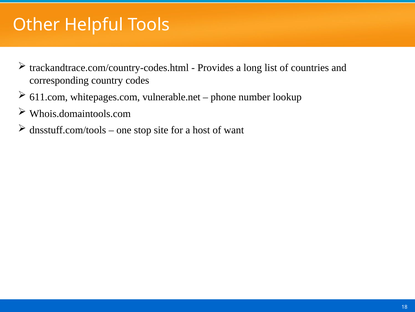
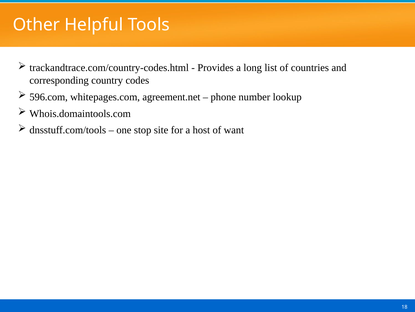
611.com: 611.com -> 596.com (49, 97)
vulnerable.net: vulnerable.net -> agreement.net (171, 97)
